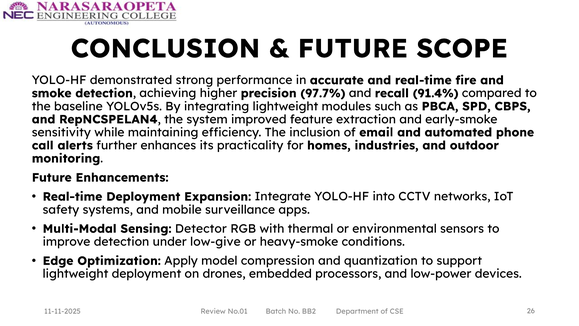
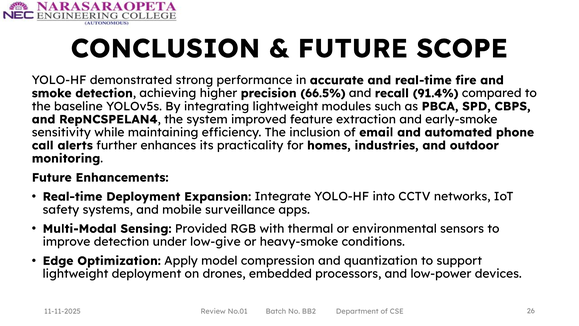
97.7%: 97.7% -> 66.5% (323, 93)
Detector: Detector -> Provided (201, 229)
